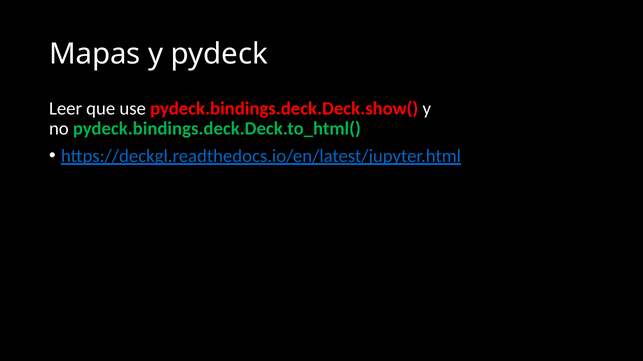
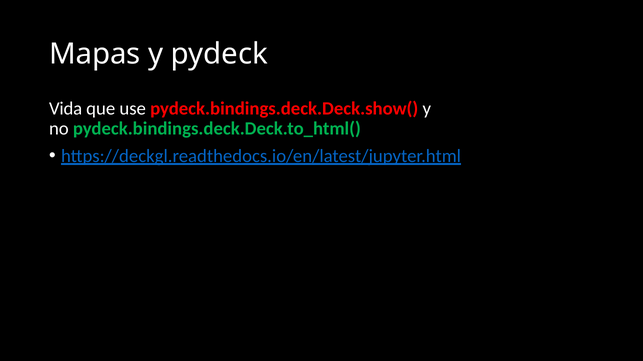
Leer: Leer -> Vida (66, 109)
